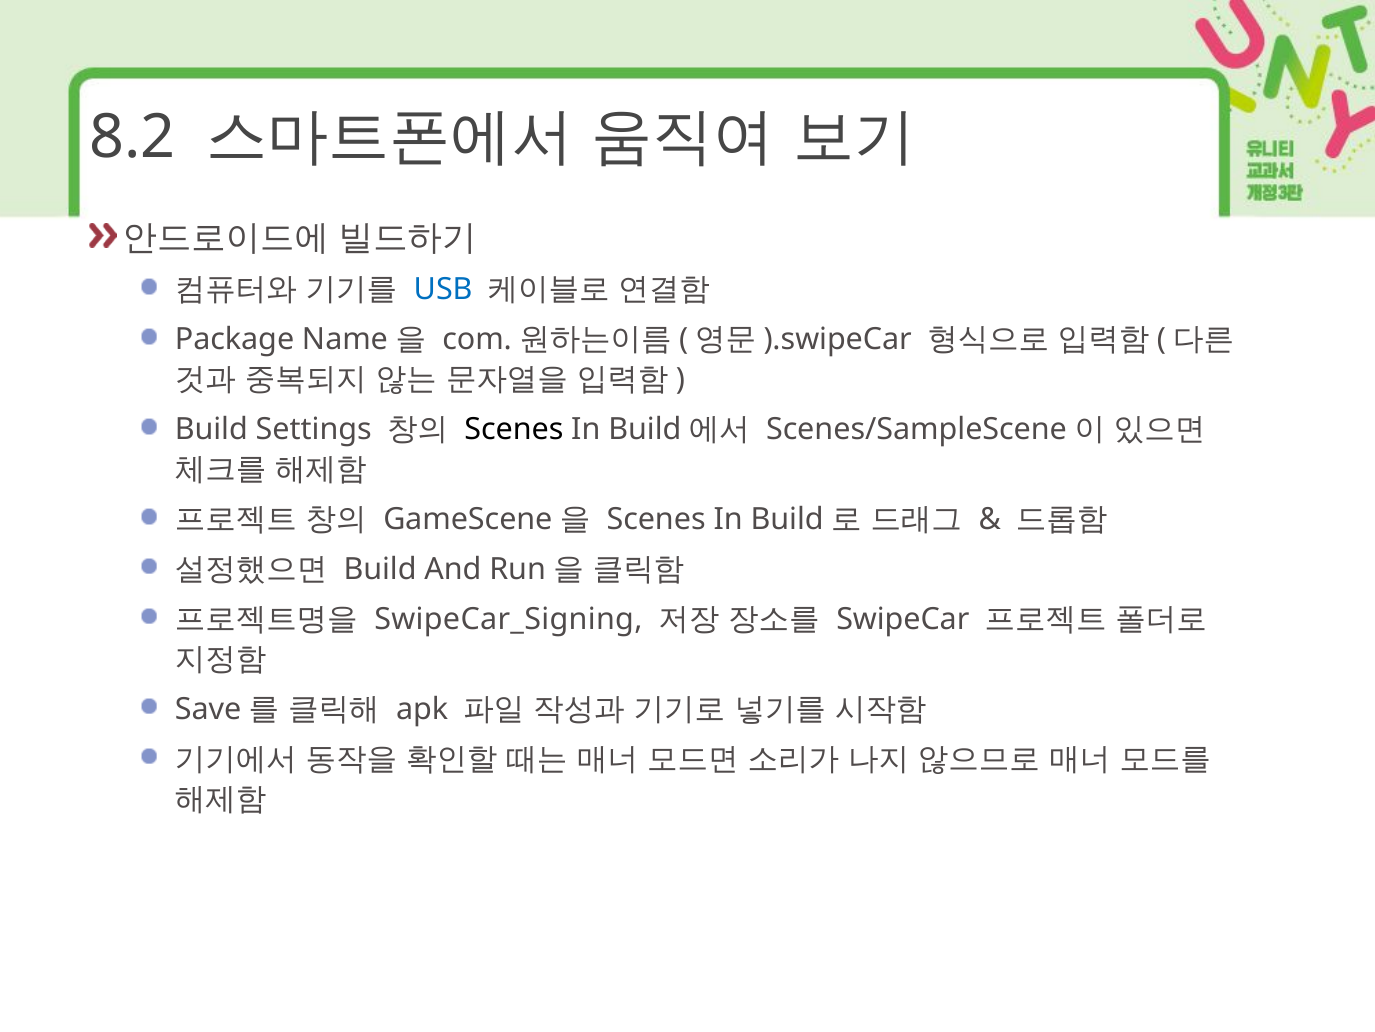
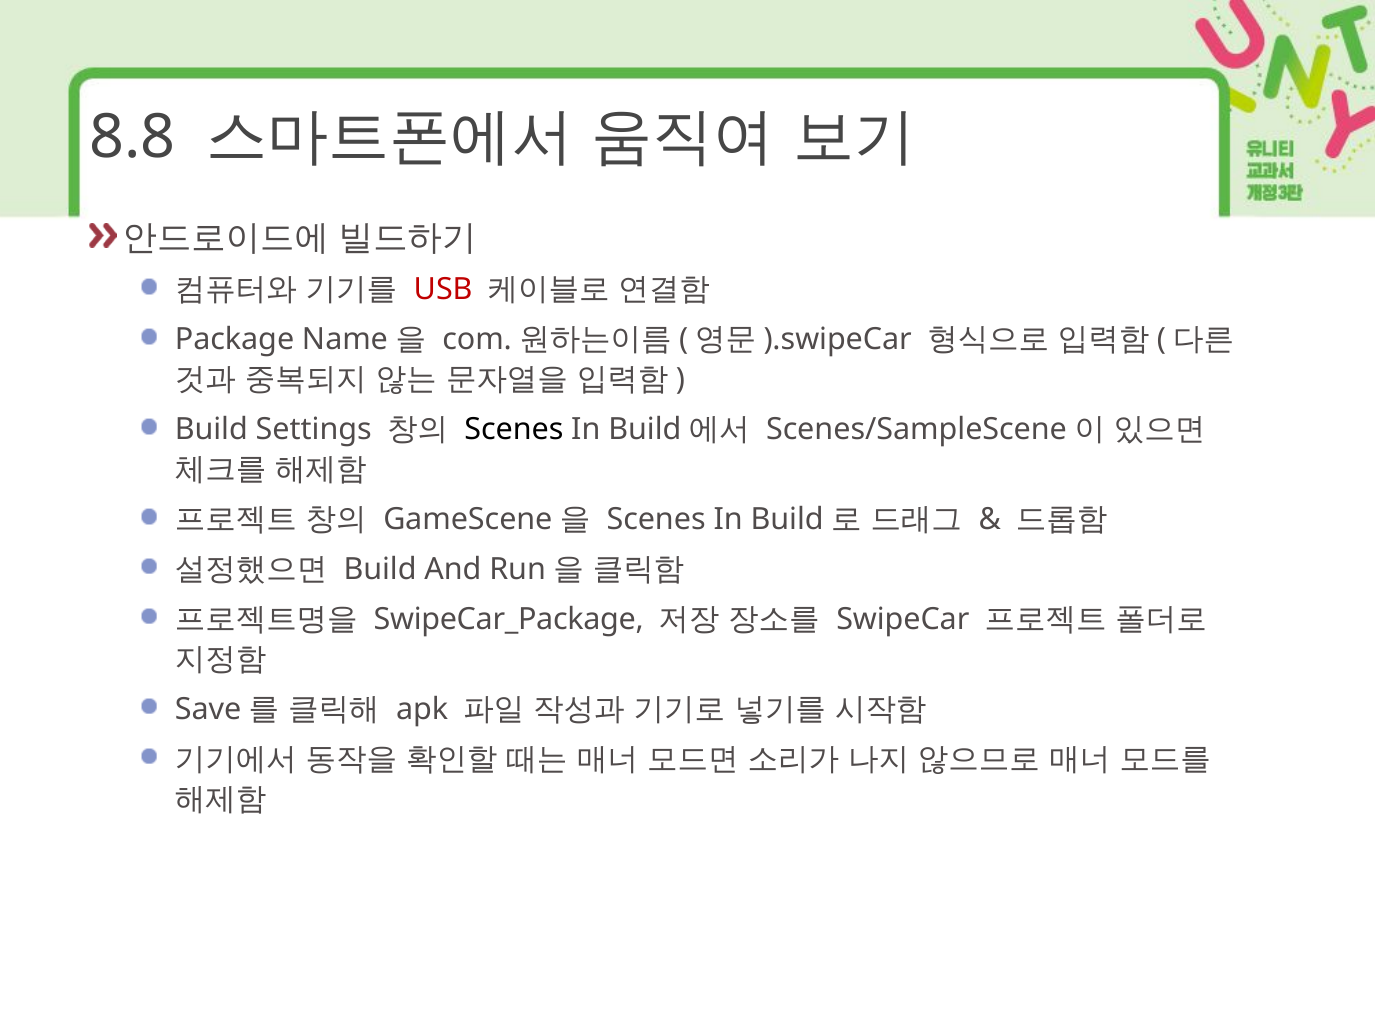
8.2: 8.2 -> 8.8 (133, 138)
USB colour: blue -> red (443, 290)
SwipeCar_Signing: SwipeCar_Signing -> SwipeCar_Package (509, 619)
